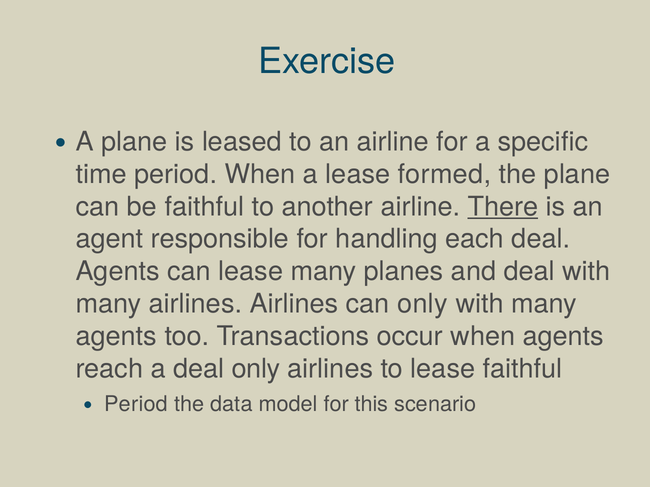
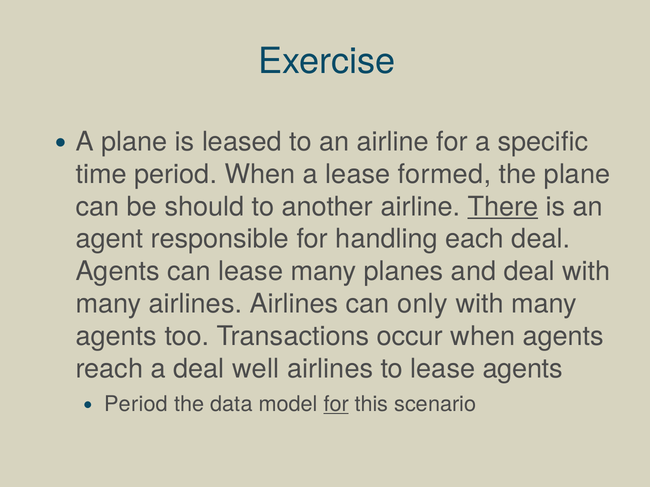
be faithful: faithful -> should (204, 207)
deal only: only -> well (256, 369)
lease faithful: faithful -> agents (523, 369)
for underline: none -> present (336, 405)
